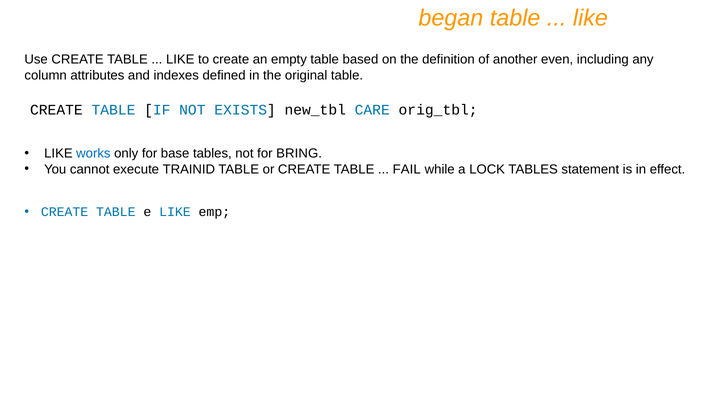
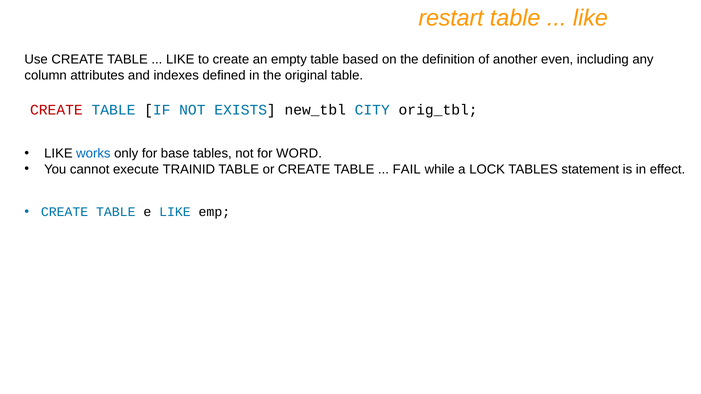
began: began -> restart (451, 18)
CREATE colour: black -> red (56, 110)
CARE: CARE -> CITY (372, 110)
BRING: BRING -> WORD (299, 154)
